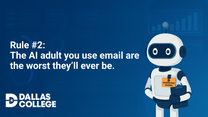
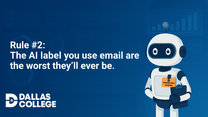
adult: adult -> label (51, 55)
